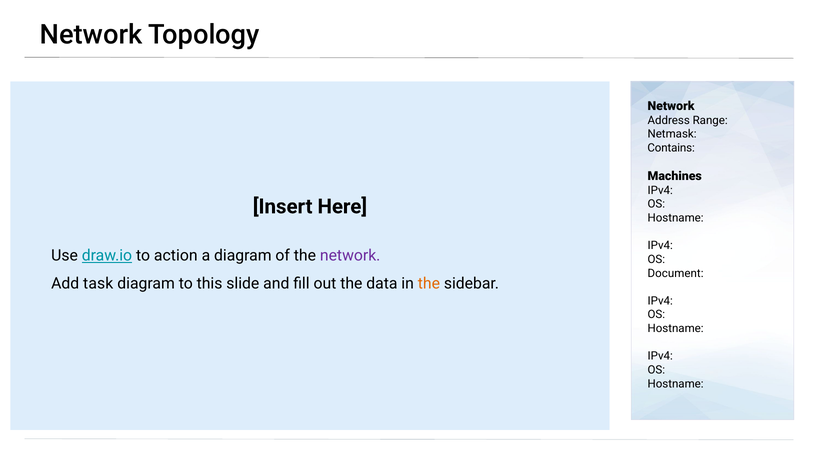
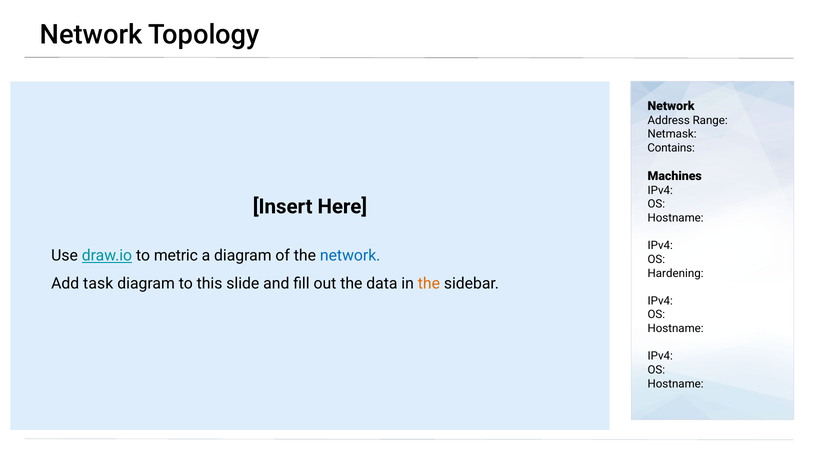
action: action -> metric (176, 256)
network colour: purple -> blue (350, 256)
Document: Document -> Hardening (676, 273)
